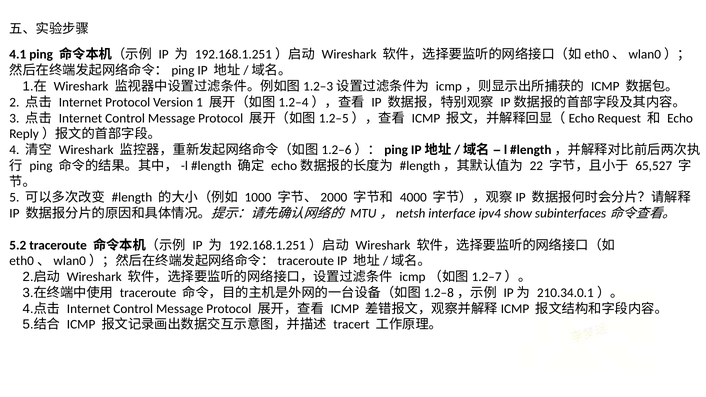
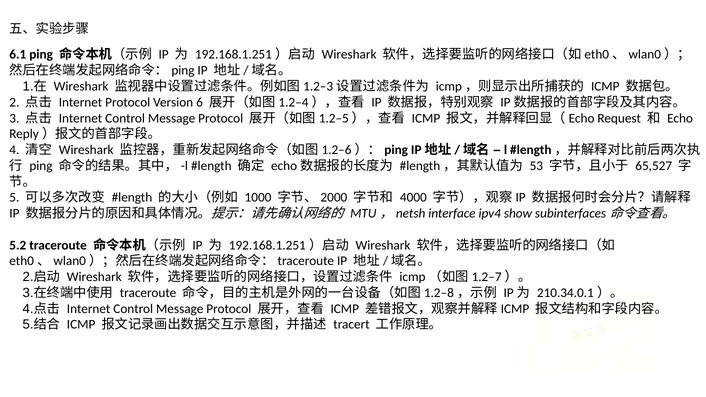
4.1: 4.1 -> 6.1 (18, 55)
Version 1: 1 -> 6 (200, 102)
22: 22 -> 53 (536, 166)
